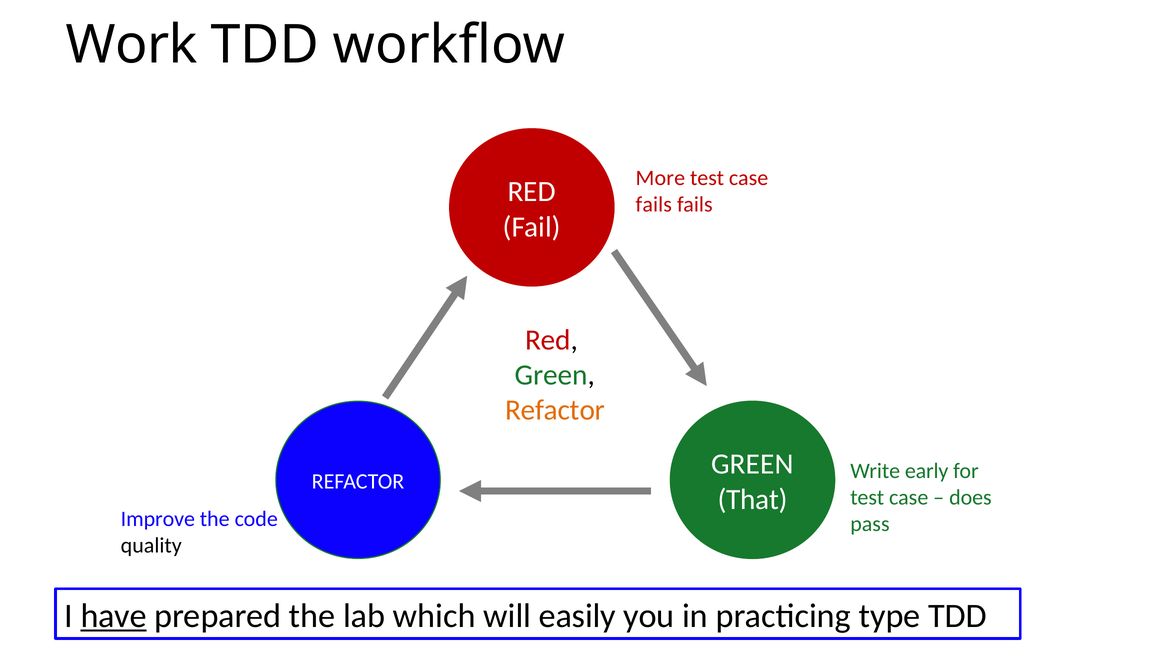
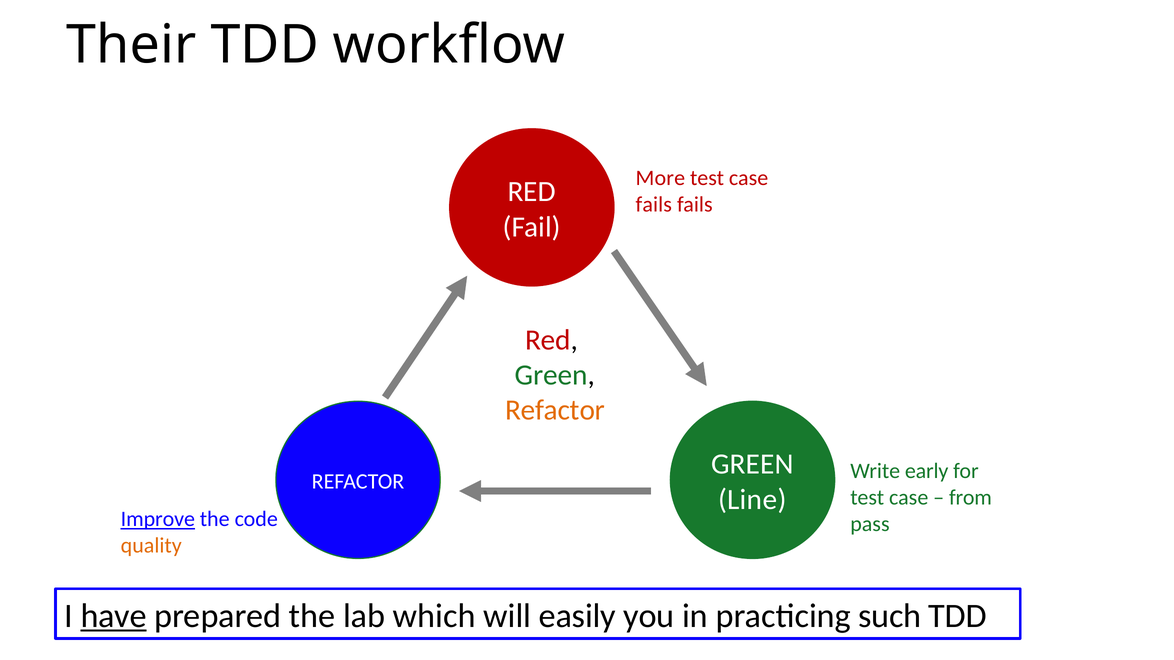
Work: Work -> Their (131, 45)
That: That -> Line (752, 500)
does: does -> from (970, 498)
Improve underline: none -> present (158, 519)
quality colour: black -> orange (151, 546)
type: type -> such (890, 616)
